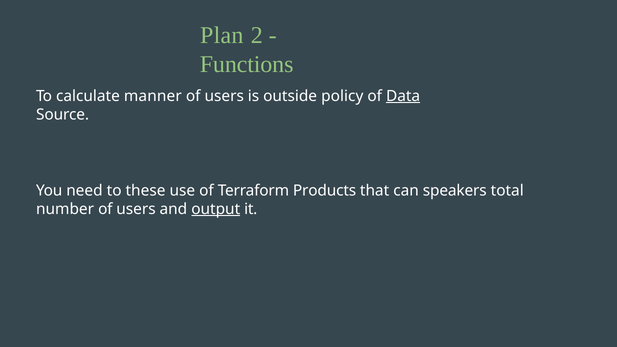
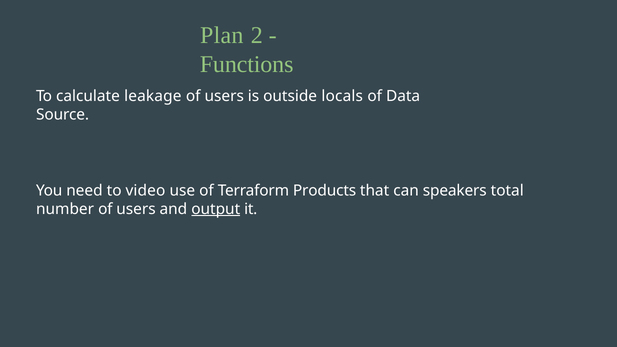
manner: manner -> leakage (153, 96)
policy: policy -> locals (342, 96)
Data underline: present -> none (403, 96)
these: these -> video (145, 191)
